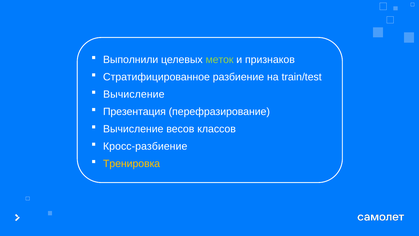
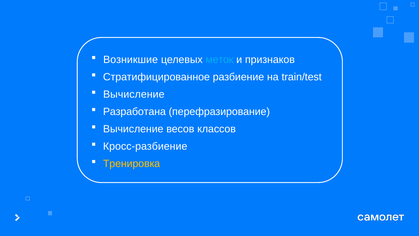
Выполнили: Выполнили -> Возникшие (131, 60)
меток colour: light green -> light blue (220, 60)
Презентация: Презентация -> Разработана (134, 112)
